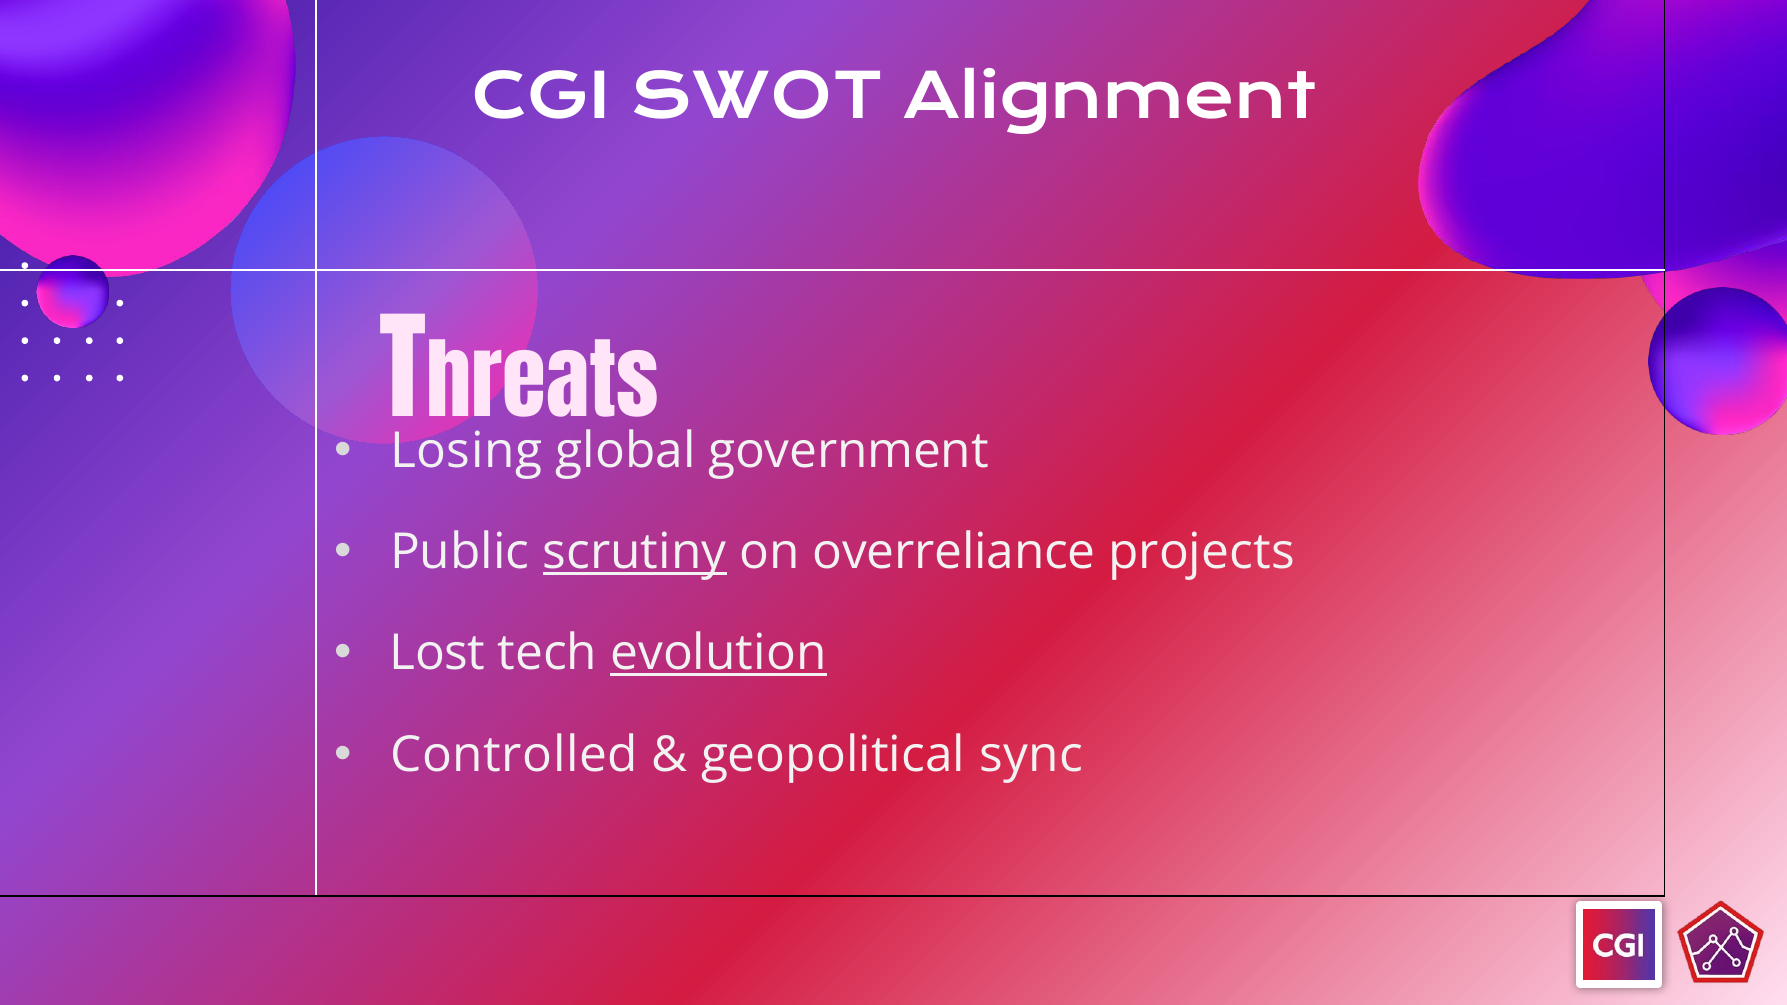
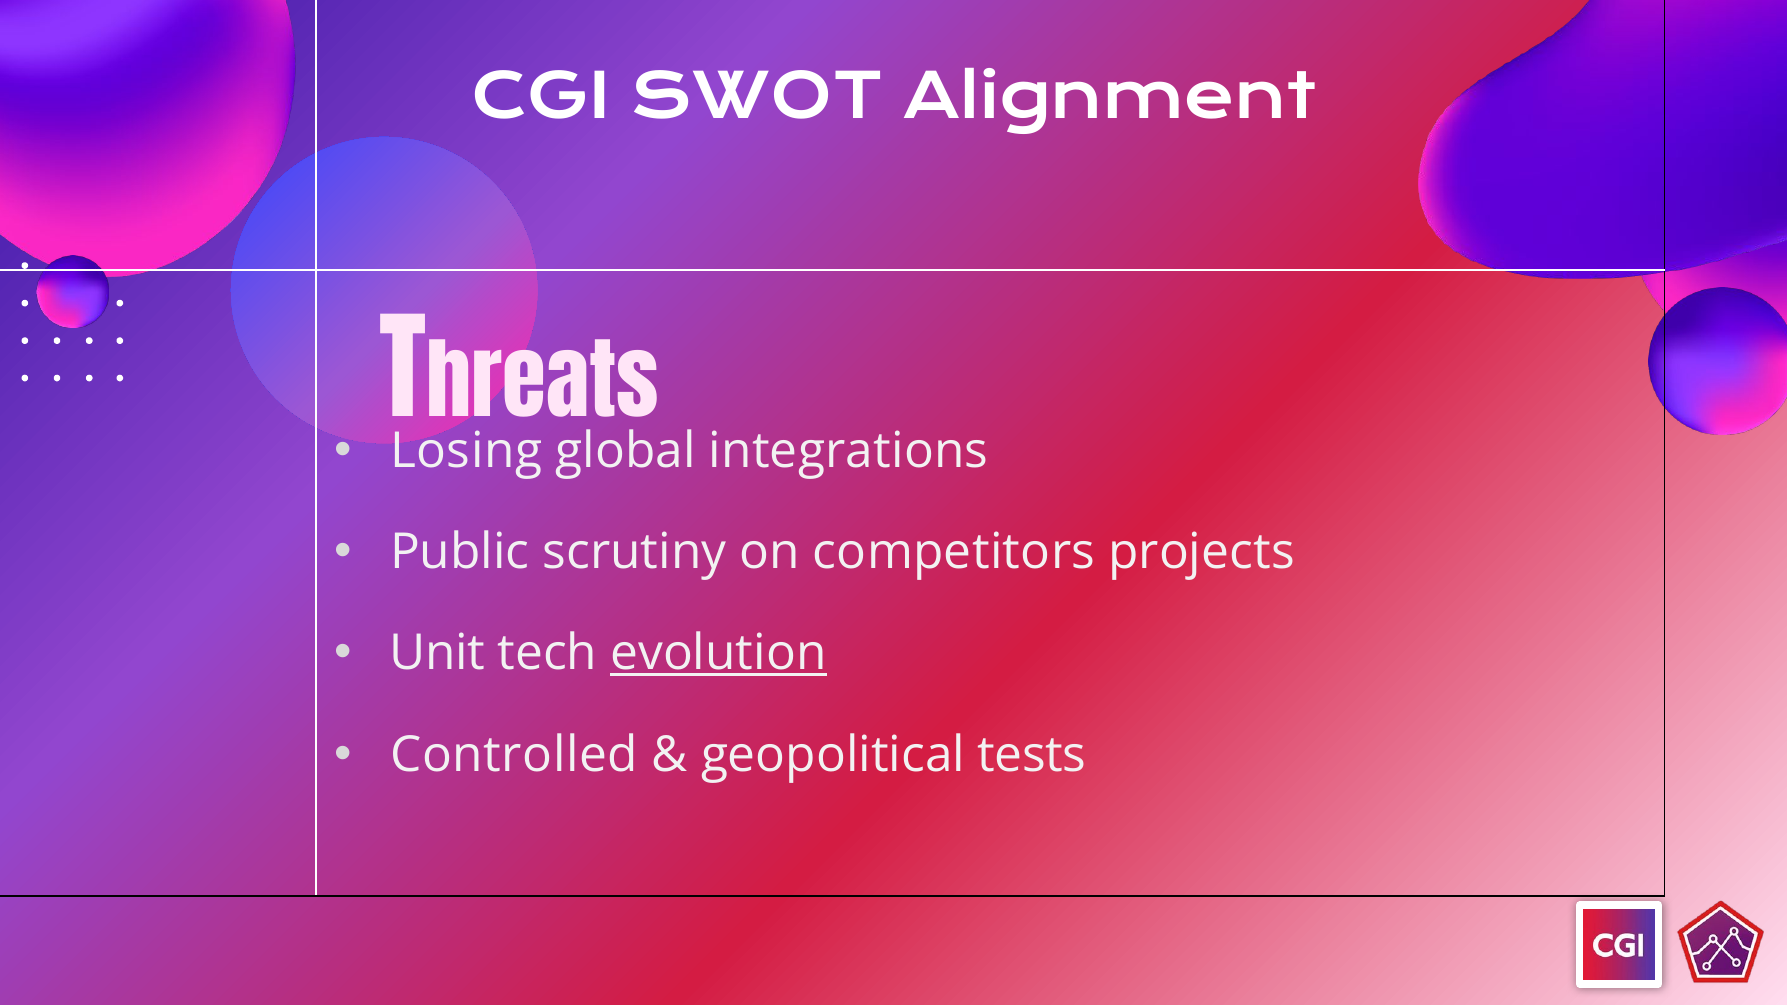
government: government -> integrations (849, 451)
scrutiny underline: present -> none (635, 552)
overreliance: overreliance -> competitors (954, 552)
Lost: Lost -> Unit (438, 654)
sync: sync -> tests (1032, 755)
